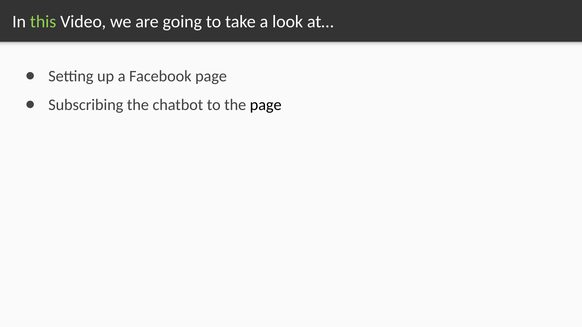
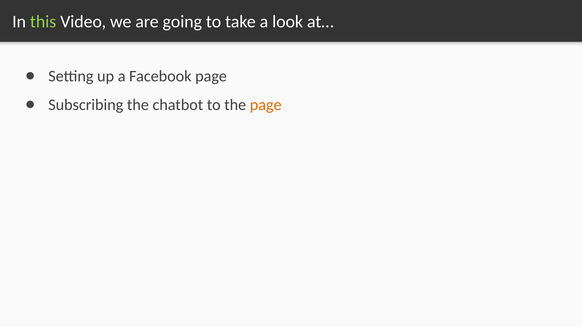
page colour: black -> orange (266, 105)
